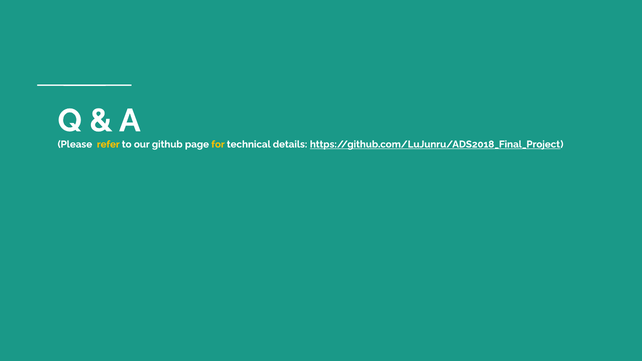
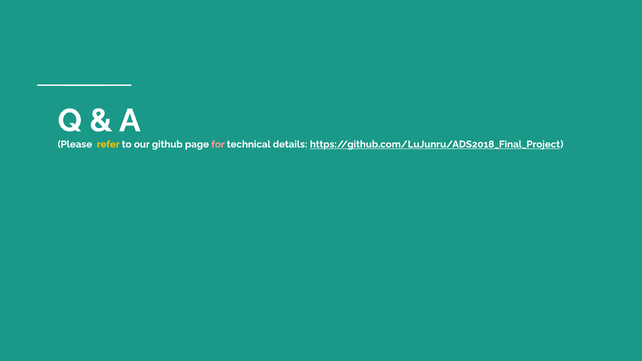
for colour: yellow -> pink (218, 144)
